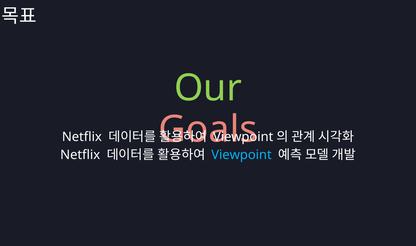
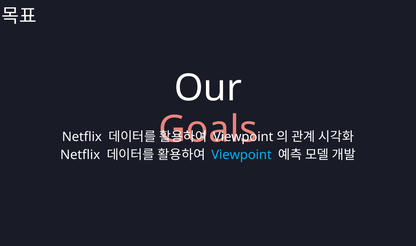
Our colour: light green -> white (208, 88)
